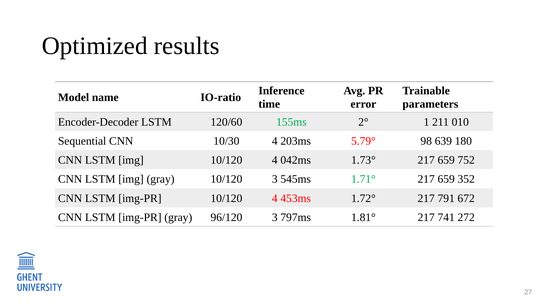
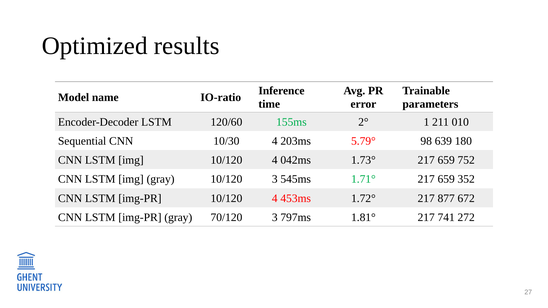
791: 791 -> 877 (446, 198)
96/120: 96/120 -> 70/120 (226, 217)
